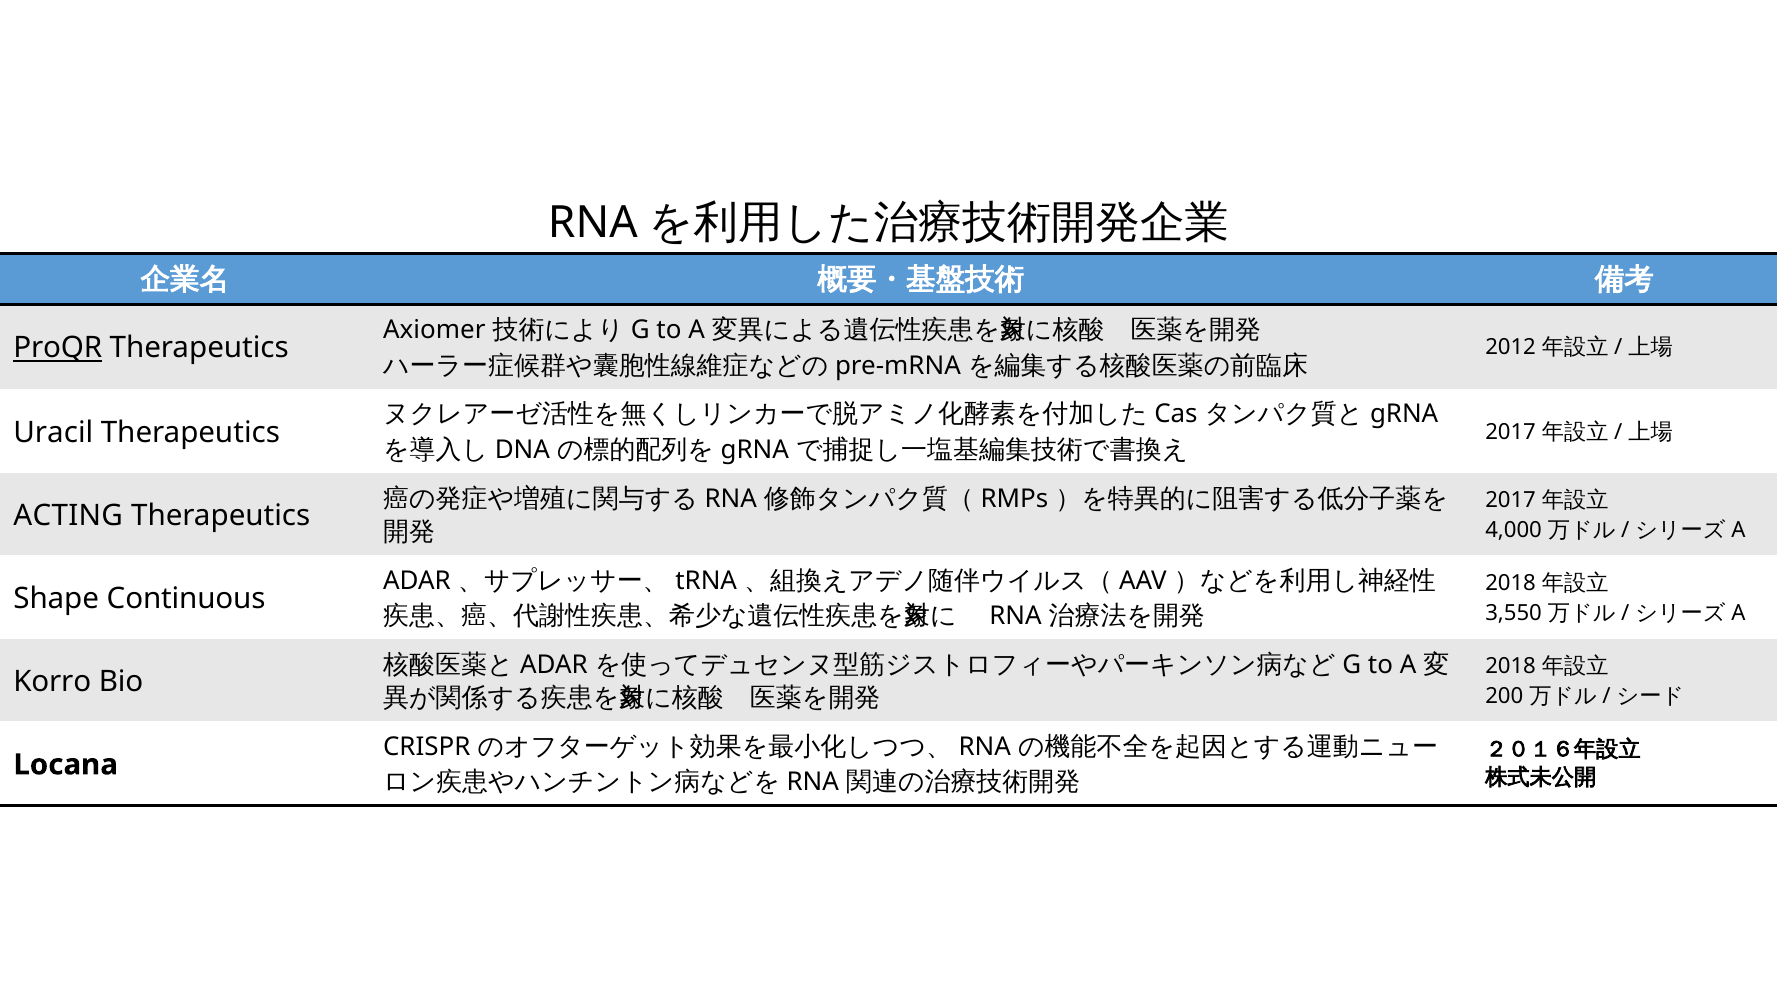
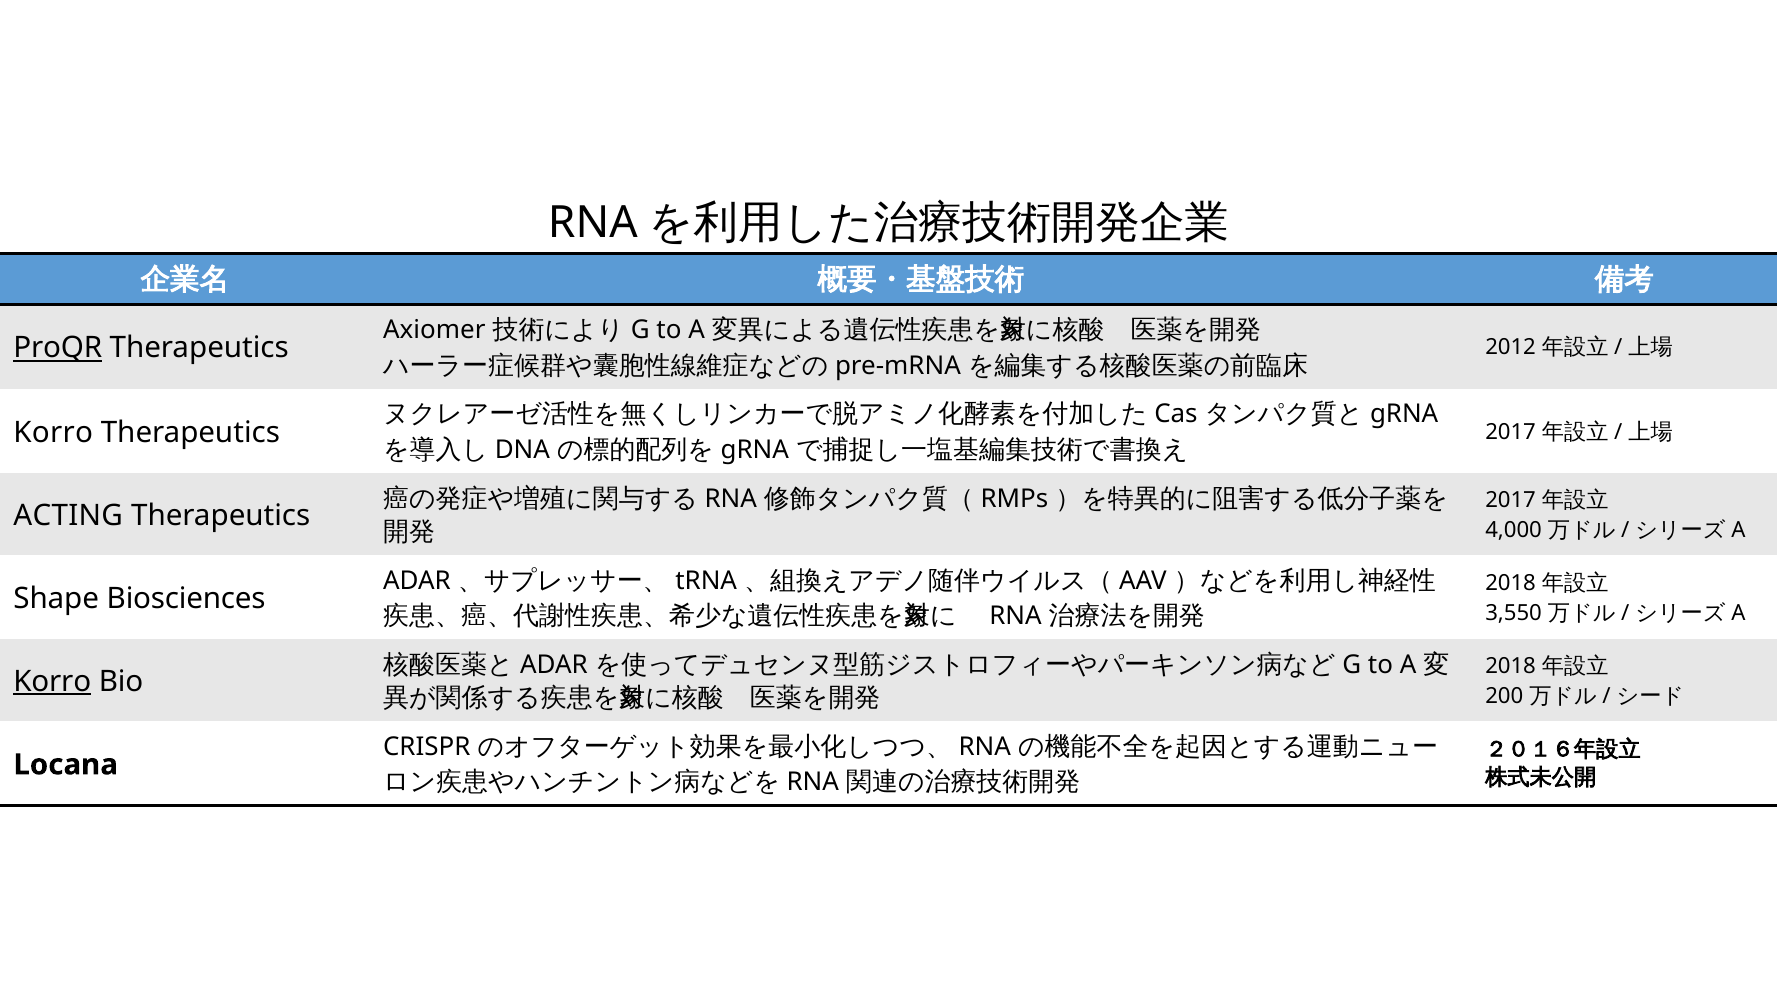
Uracil: Uracil -> Korro (53, 433)
Continuous: Continuous -> Biosciences (186, 599)
Korro underline: none -> present (52, 682)
